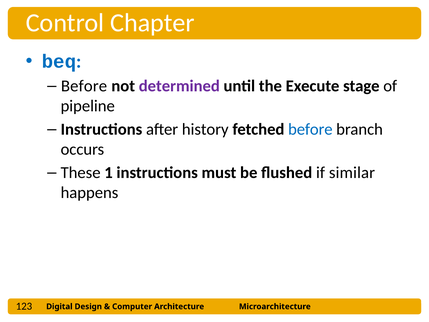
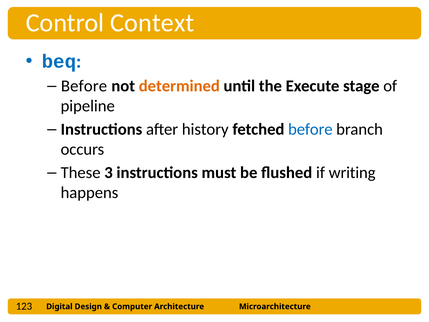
Chapter: Chapter -> Context (152, 23)
determined colour: purple -> orange (179, 86)
1: 1 -> 3 (109, 173)
similar: similar -> writing (352, 173)
